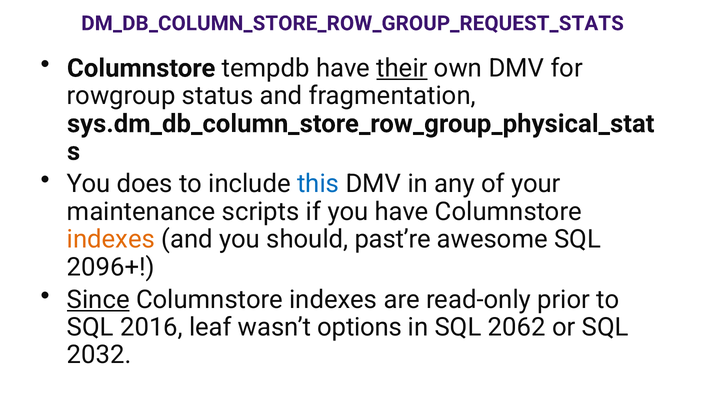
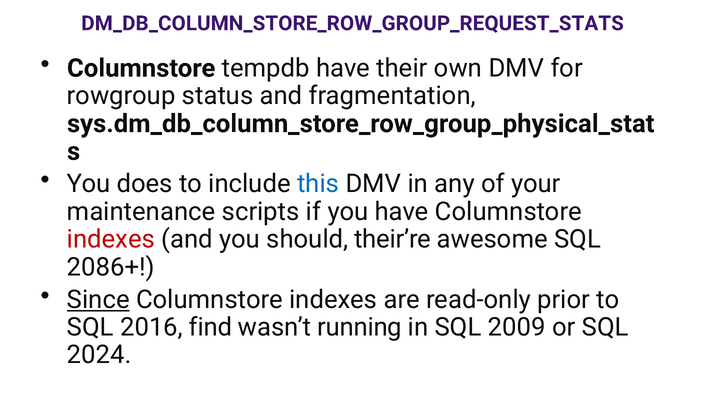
their underline: present -> none (402, 68)
indexes colour: orange -> red (111, 240)
past’re: past’re -> their’re (393, 240)
2096+: 2096+ -> 2086+ (111, 267)
leaf: leaf -> find (210, 328)
options: options -> running (360, 328)
2062: 2062 -> 2009 (517, 328)
2032: 2032 -> 2024 (99, 356)
